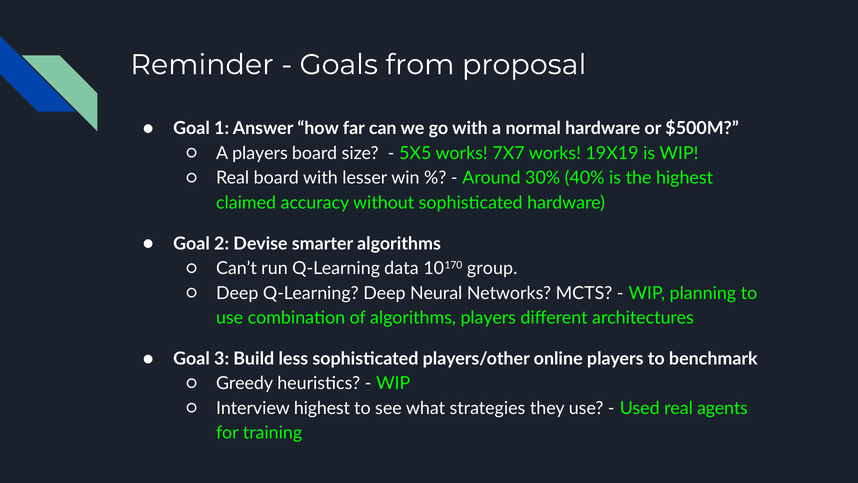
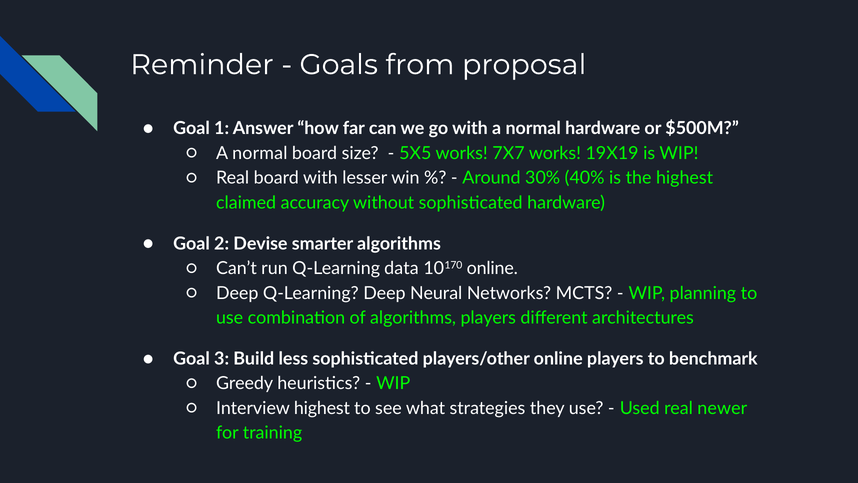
players: players -> normal (260, 153)
10170 group: group -> online (492, 268)
agents: agents -> newer (722, 408)
